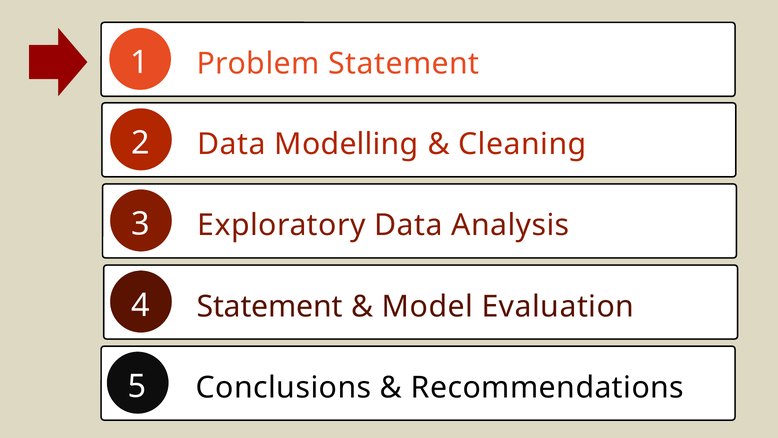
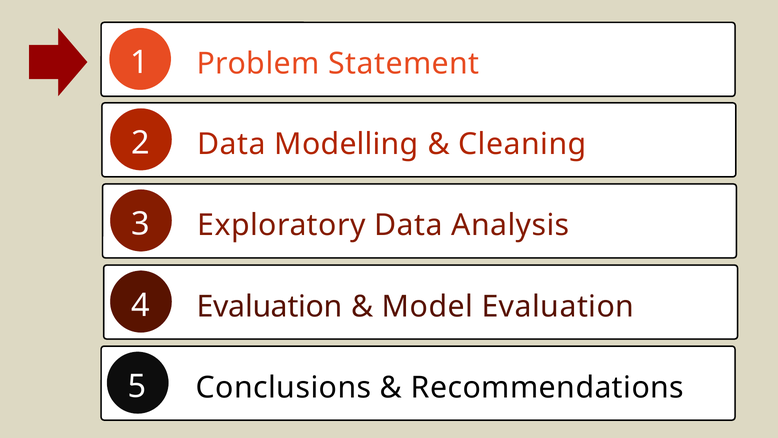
Statement: Statement -> Evaluation (270, 306)
